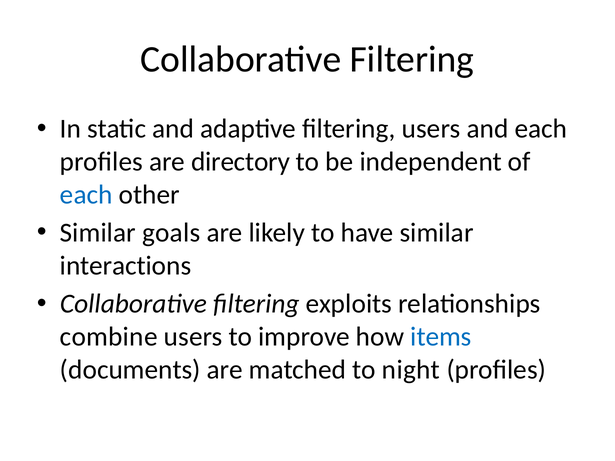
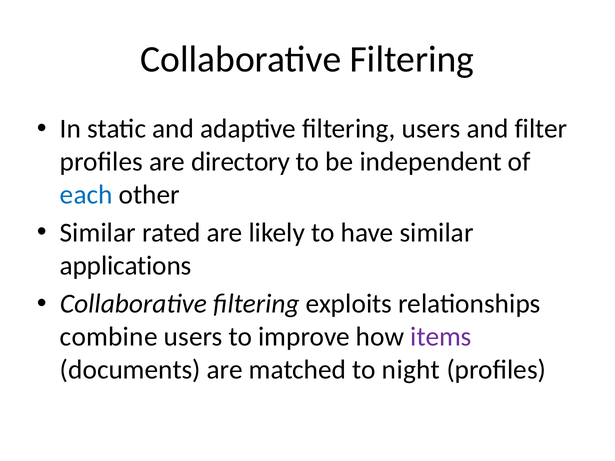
and each: each -> filter (541, 129)
goals: goals -> rated (171, 233)
interactions: interactions -> applications (126, 266)
items colour: blue -> purple (441, 337)
